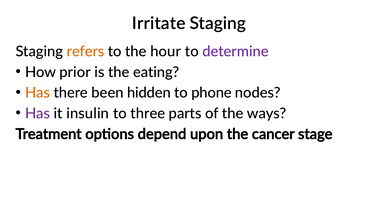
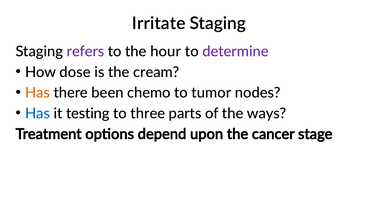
refers colour: orange -> purple (85, 52)
prior: prior -> dose (75, 72)
eating: eating -> cream (156, 72)
hidden: hidden -> chemo (149, 93)
phone: phone -> tumor (211, 93)
Has colour: purple -> blue (37, 114)
insulin: insulin -> testing (88, 114)
